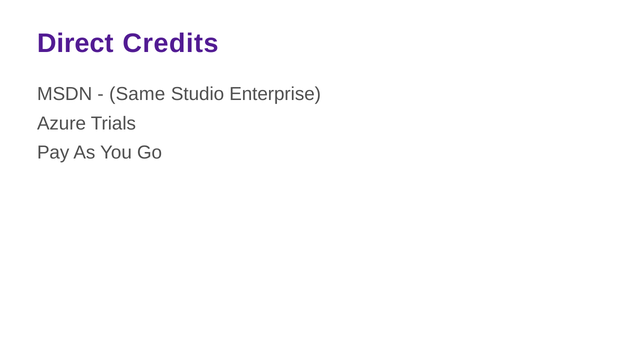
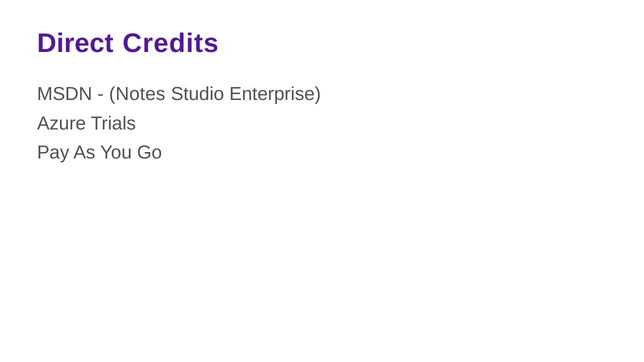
Same: Same -> Notes (137, 94)
